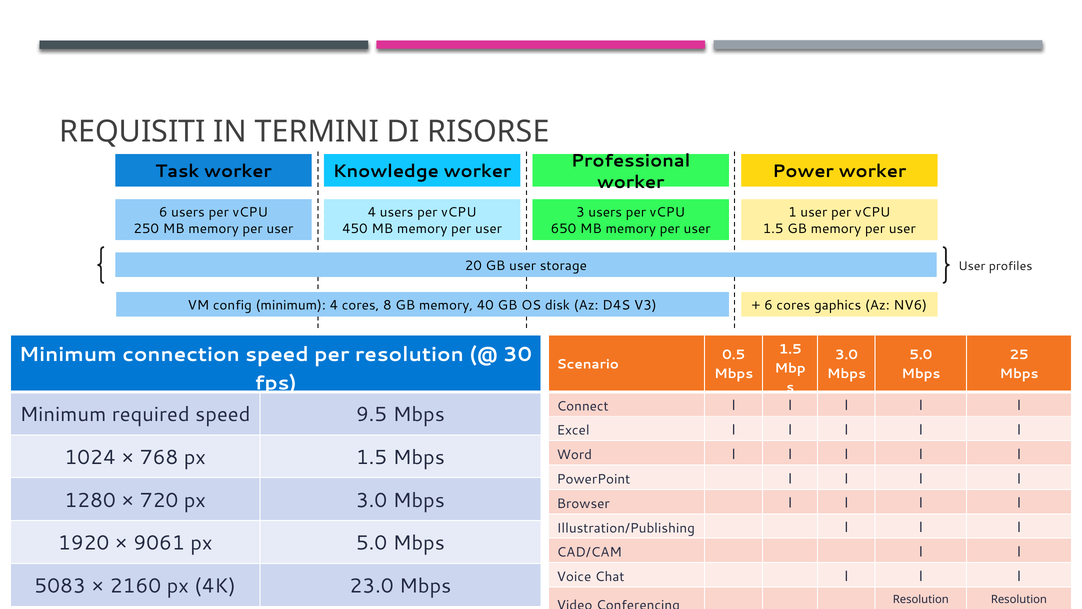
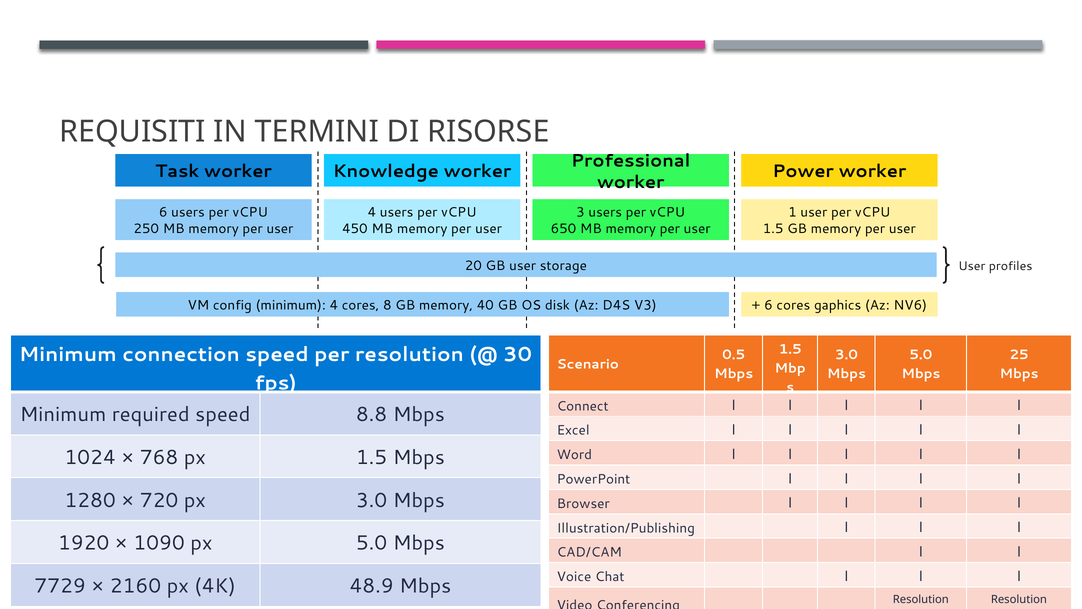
9.5: 9.5 -> 8.8 (372, 414)
9061: 9061 -> 1090 (159, 543)
5083: 5083 -> 7729 (60, 586)
23.0: 23.0 -> 48.9 (372, 586)
